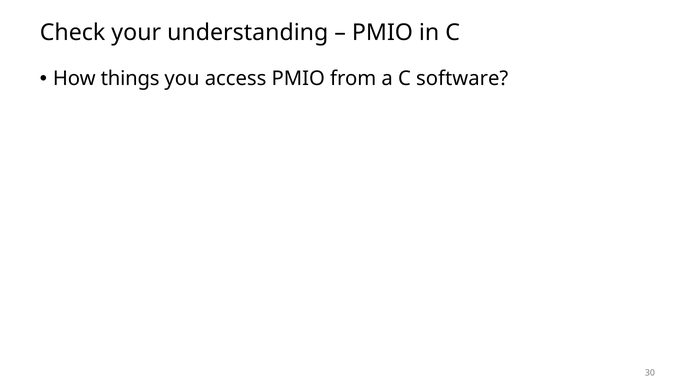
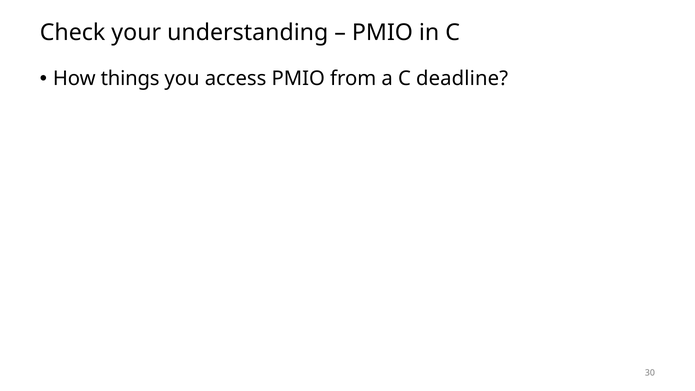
software: software -> deadline (462, 79)
